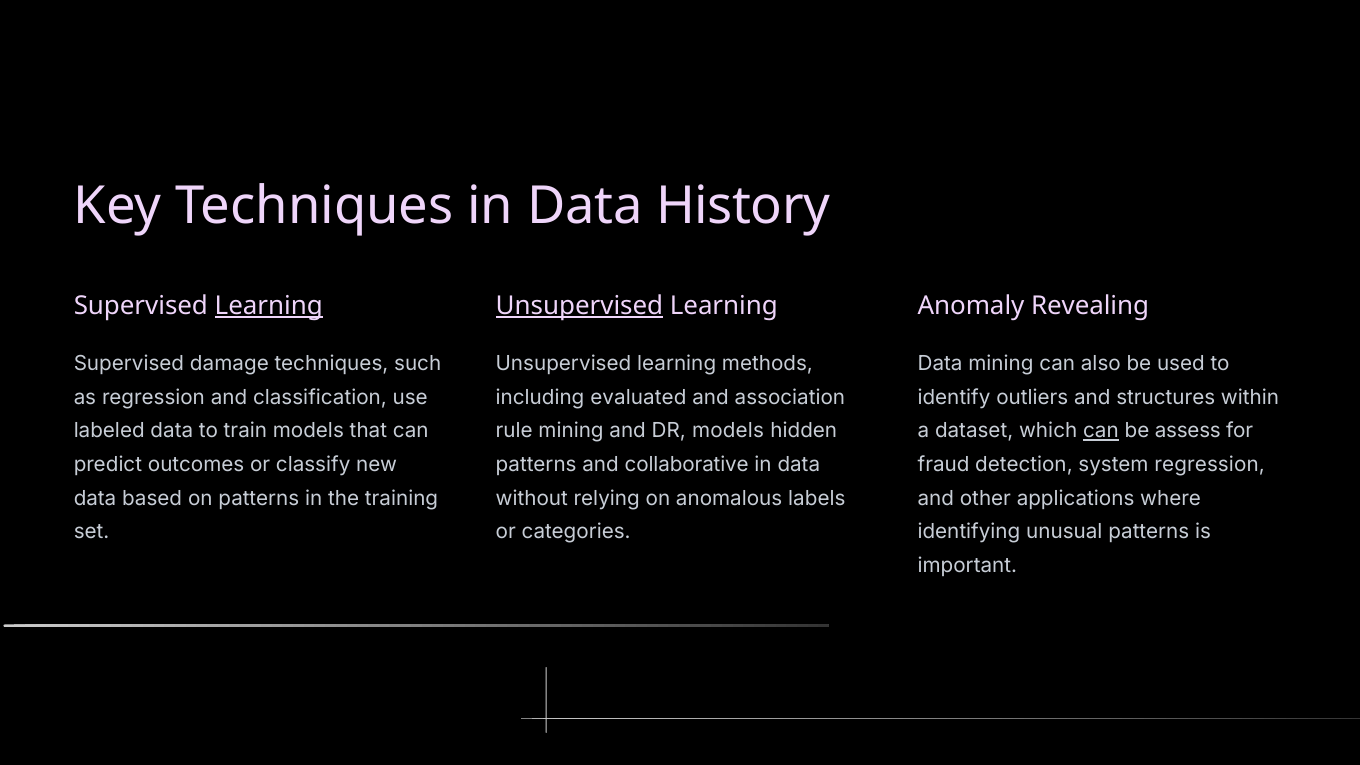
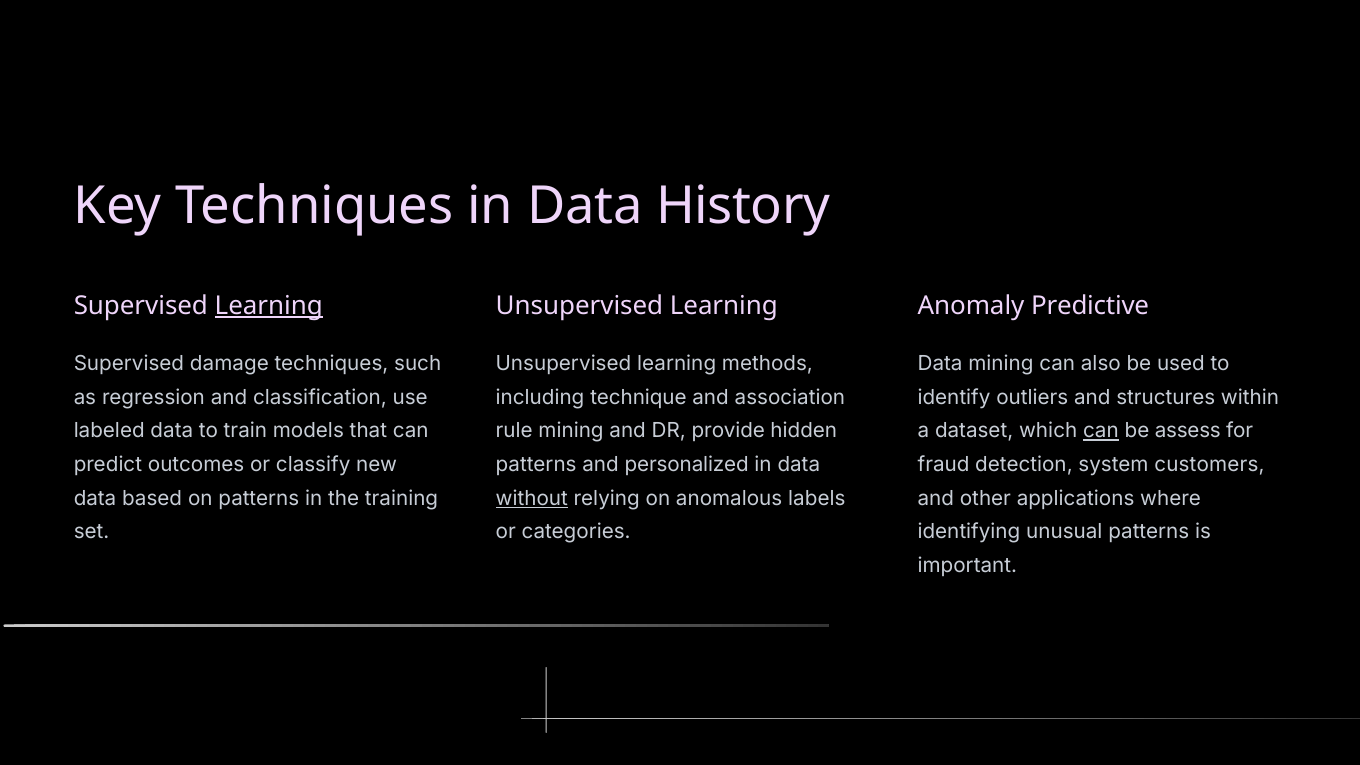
Unsupervised underline: present -> none (579, 306)
Revealing: Revealing -> Predictive (1090, 306)
evaluated: evaluated -> technique (638, 398)
DR models: models -> provide (728, 431)
collaborative: collaborative -> personalized (687, 465)
system regression: regression -> customers (1209, 465)
without underline: none -> present (532, 498)
